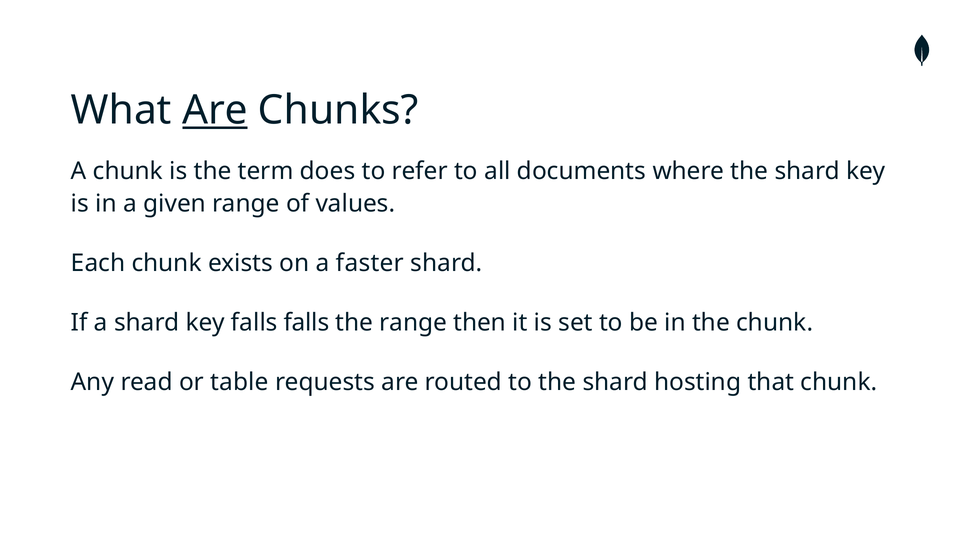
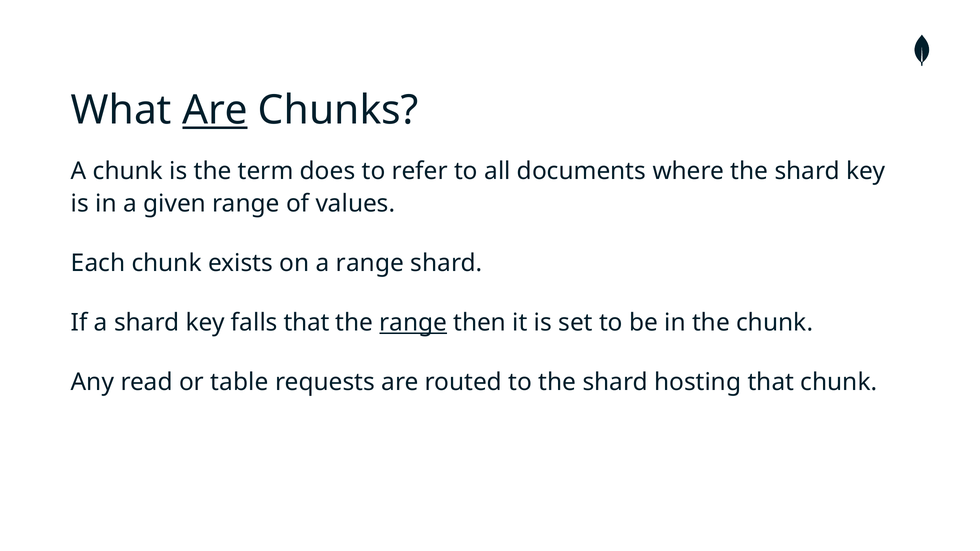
a faster: faster -> range (370, 263)
falls falls: falls -> that (306, 323)
range underline: none -> present (413, 323)
